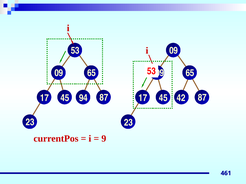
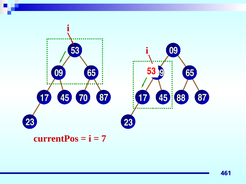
94: 94 -> 70 (83, 98)
42: 42 -> 88 (181, 98)
9: 9 -> 7 (104, 139)
